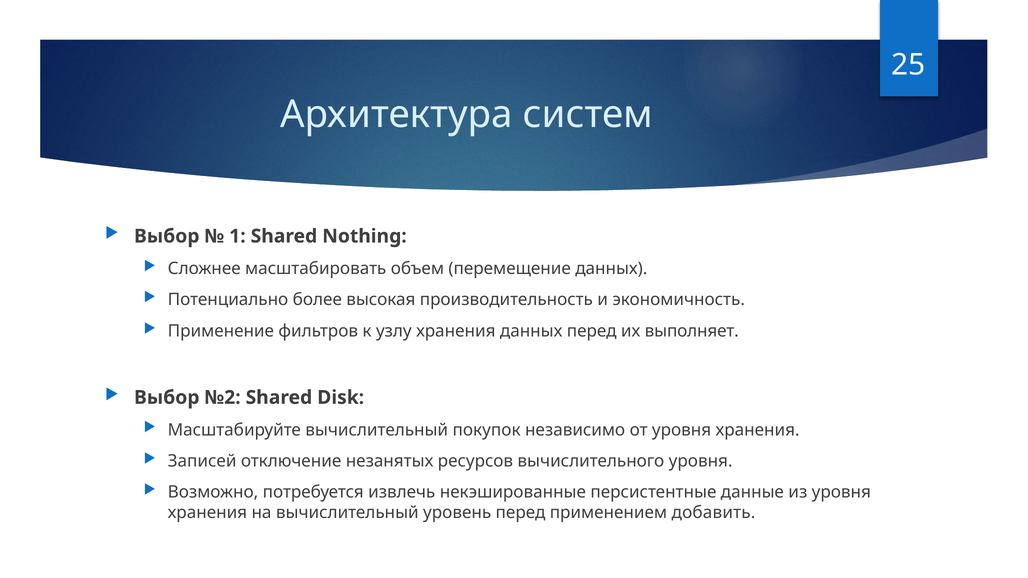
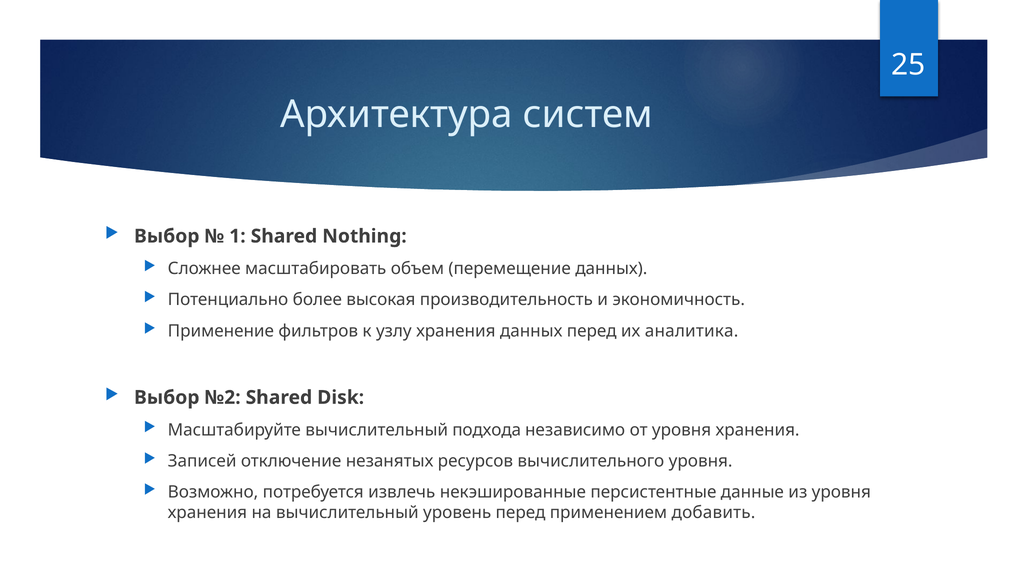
выполняет: выполняет -> аналитика (692, 331)
покупок: покупок -> подхода (487, 430)
